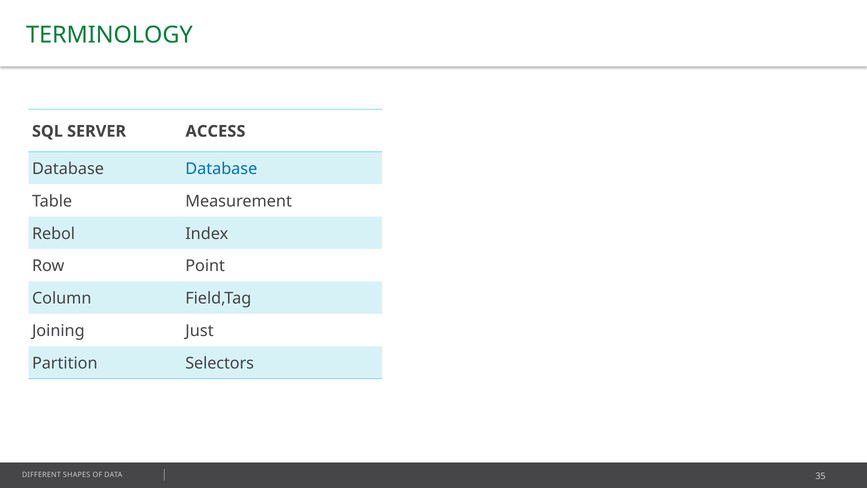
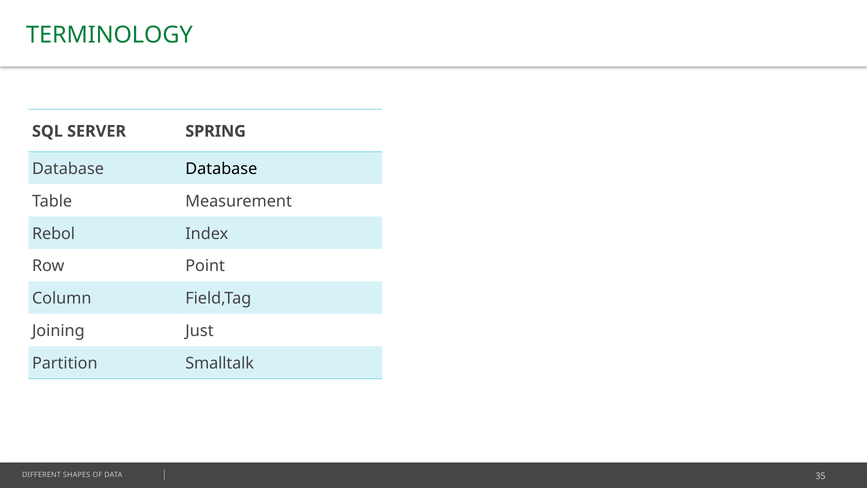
ACCESS: ACCESS -> SPRING (216, 131)
Database colour: blue -> black (221, 169)
Selectors: Selectors -> Smalltalk (220, 363)
